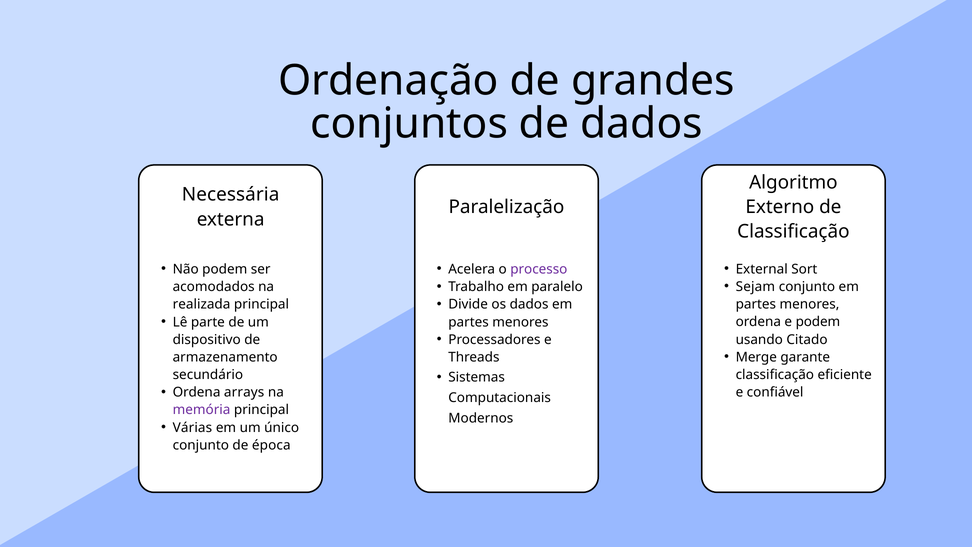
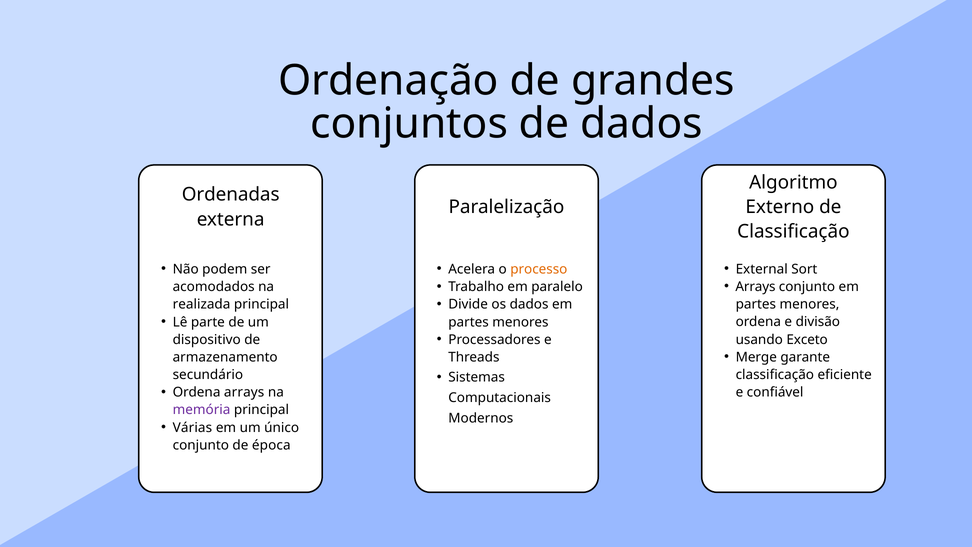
Necessária: Necessária -> Ordenadas (231, 195)
processo colour: purple -> orange (539, 269)
Sejam: Sejam -> Arrays (756, 287)
e podem: podem -> divisão (818, 322)
Citado: Citado -> Exceto (807, 339)
